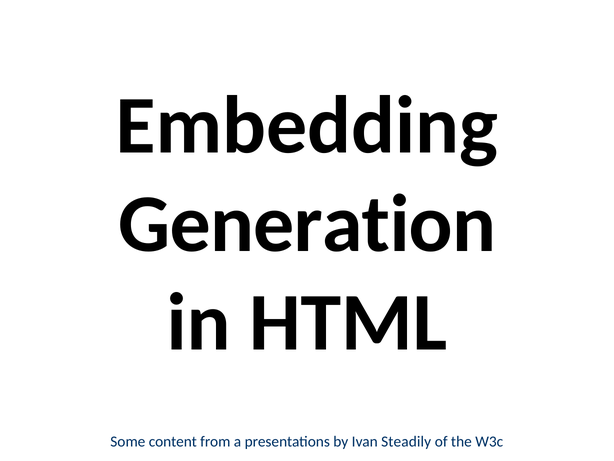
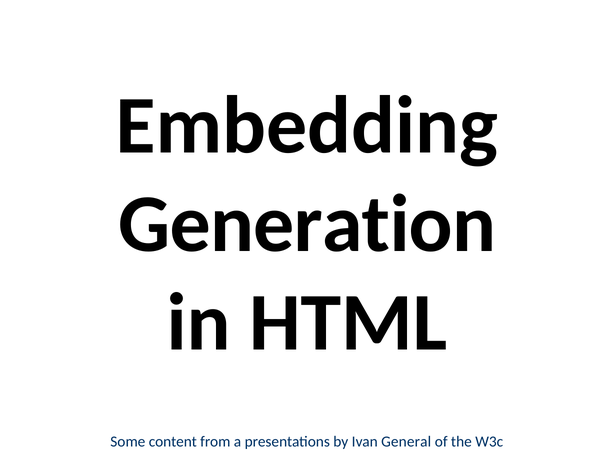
Steadily: Steadily -> General (406, 441)
